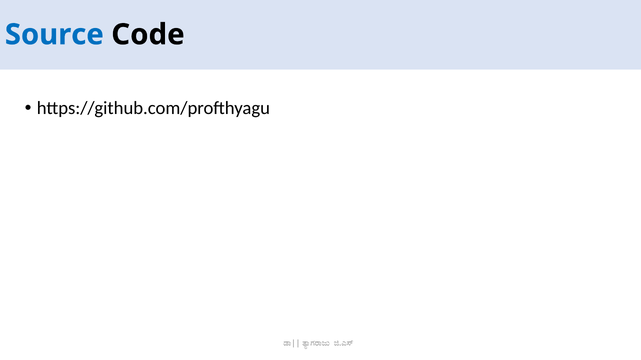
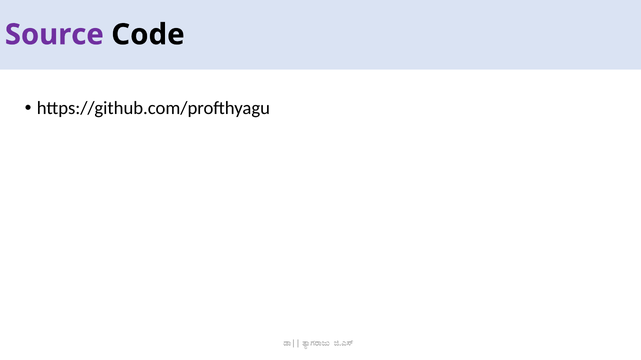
Source colour: blue -> purple (54, 35)
